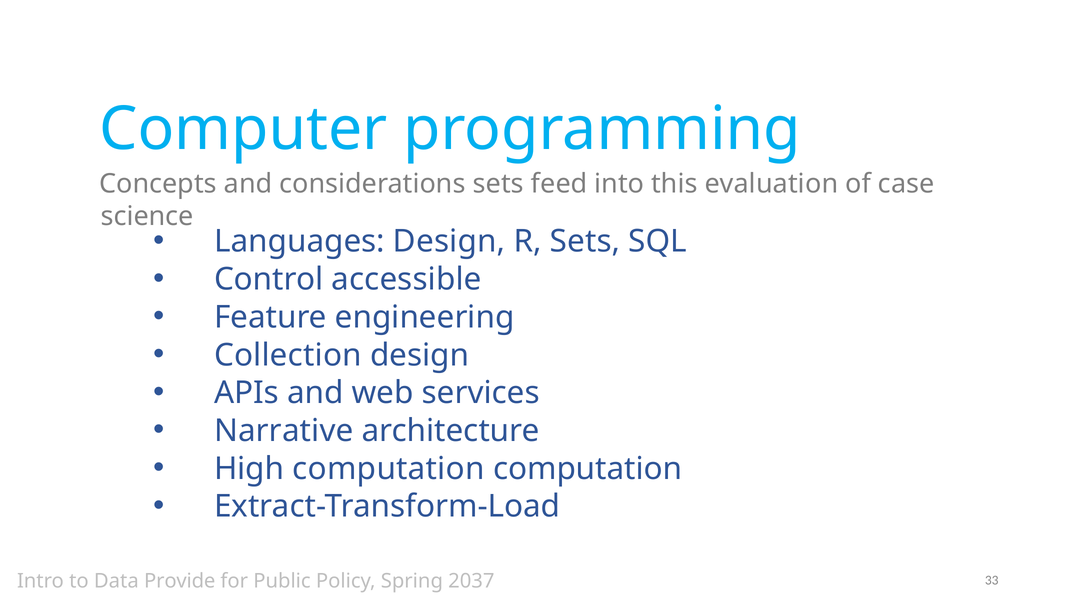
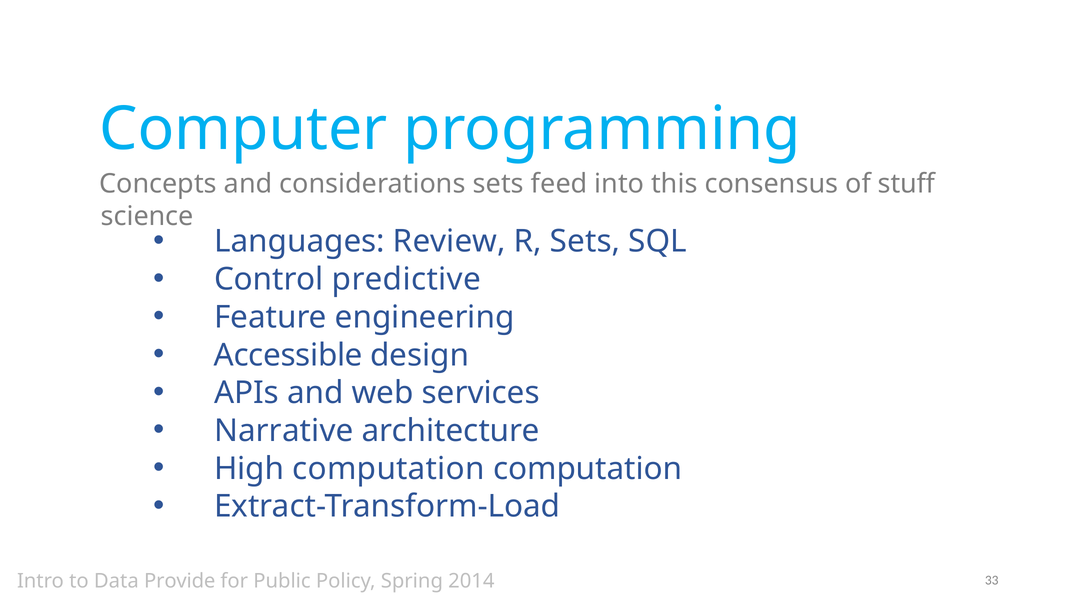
evaluation: evaluation -> consensus (771, 184)
case: case -> stuff (906, 184)
Languages Design: Design -> Review (449, 242)
accessible: accessible -> predictive (406, 279)
Collection: Collection -> Accessible (288, 355)
2037: 2037 -> 2014 (471, 581)
